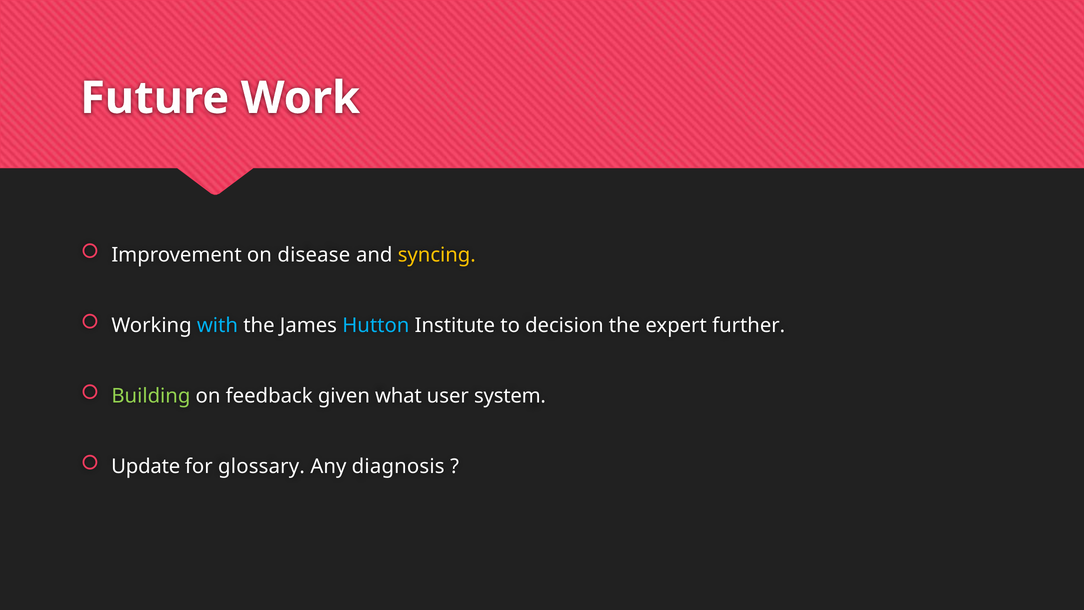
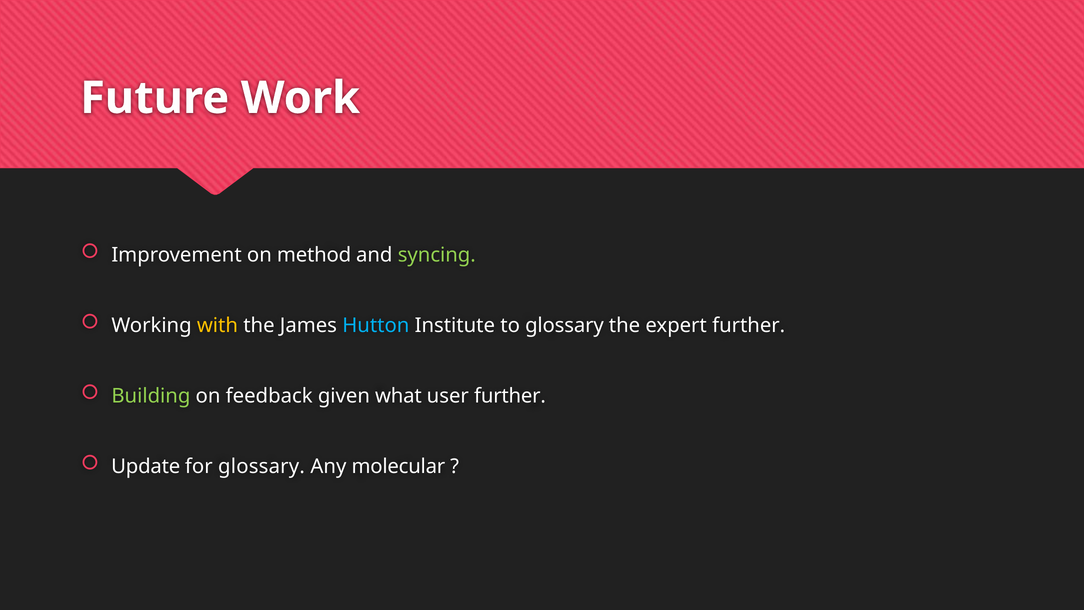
disease: disease -> method (314, 255)
syncing colour: yellow -> light green (437, 255)
with colour: light blue -> yellow (217, 325)
to decision: decision -> glossary (564, 325)
user system: system -> further (510, 396)
diagnosis: diagnosis -> molecular (398, 466)
